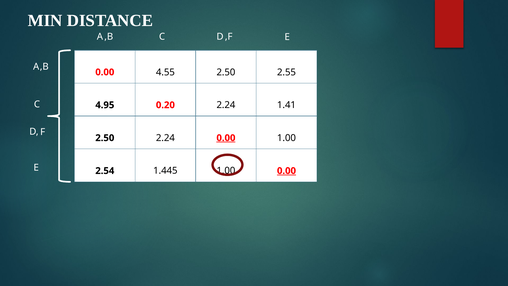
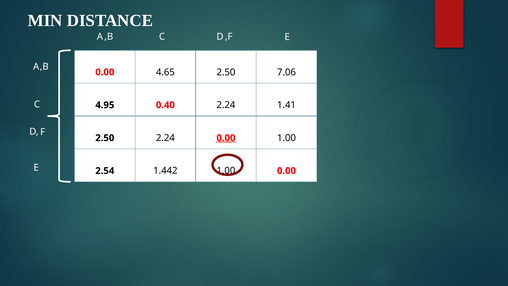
4.55: 4.55 -> 4.65 (165, 72)
2.55: 2.55 -> 7.06 (286, 72)
0.20: 0.20 -> 0.40 (165, 105)
1.445: 1.445 -> 1.442 (165, 171)
0.00 underline: present -> none (286, 171)
